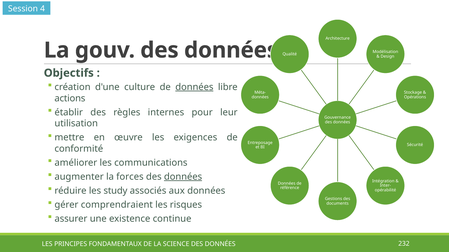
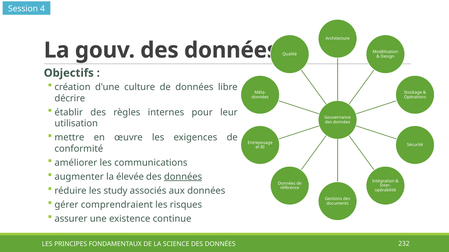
données underline: present -> none (194, 87)
actions: actions -> décrire (70, 98)
forces: forces -> élevée (130, 177)
